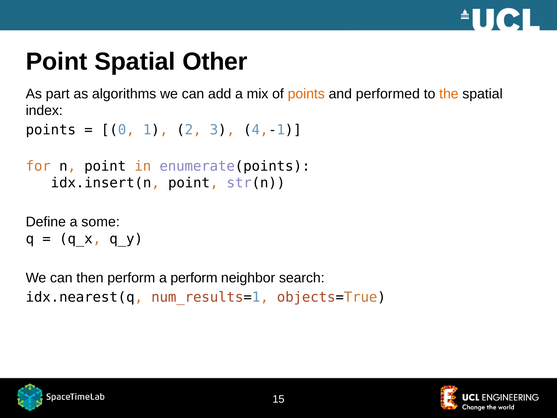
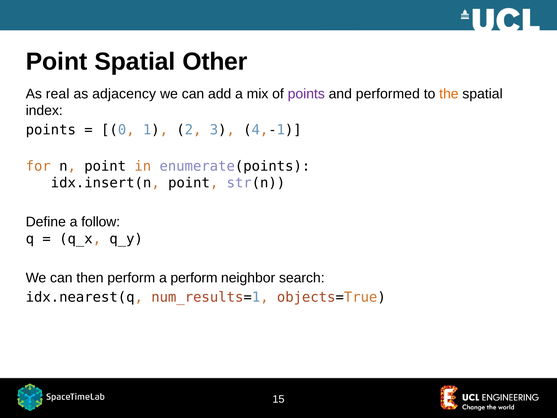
part: part -> real (58, 94)
algorithms: algorithms -> adjacency (124, 94)
points colour: orange -> purple (306, 94)
some: some -> follow (101, 222)
